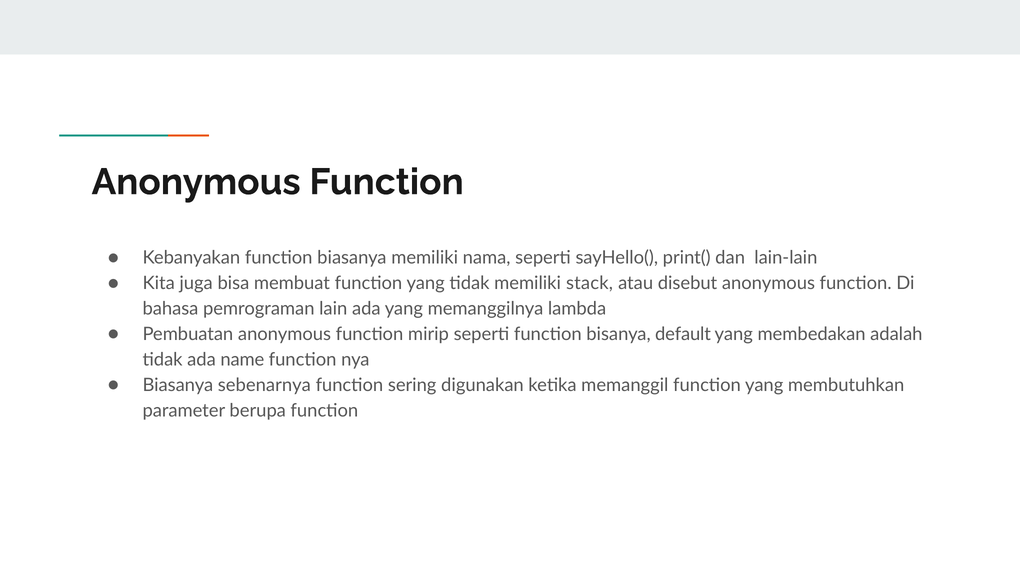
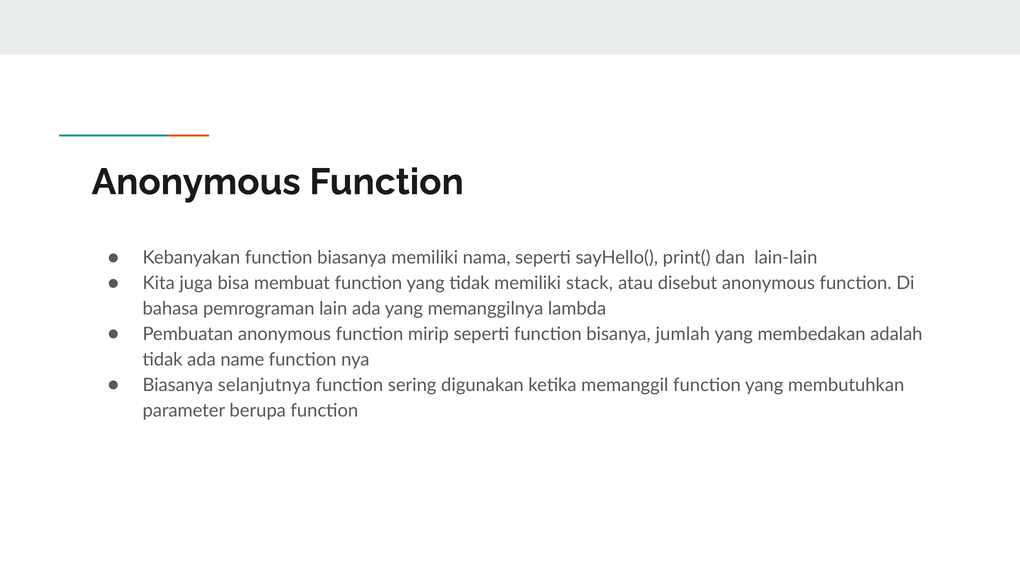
default: default -> jumlah (683, 334)
sebenarnya: sebenarnya -> selanjutnya (264, 385)
